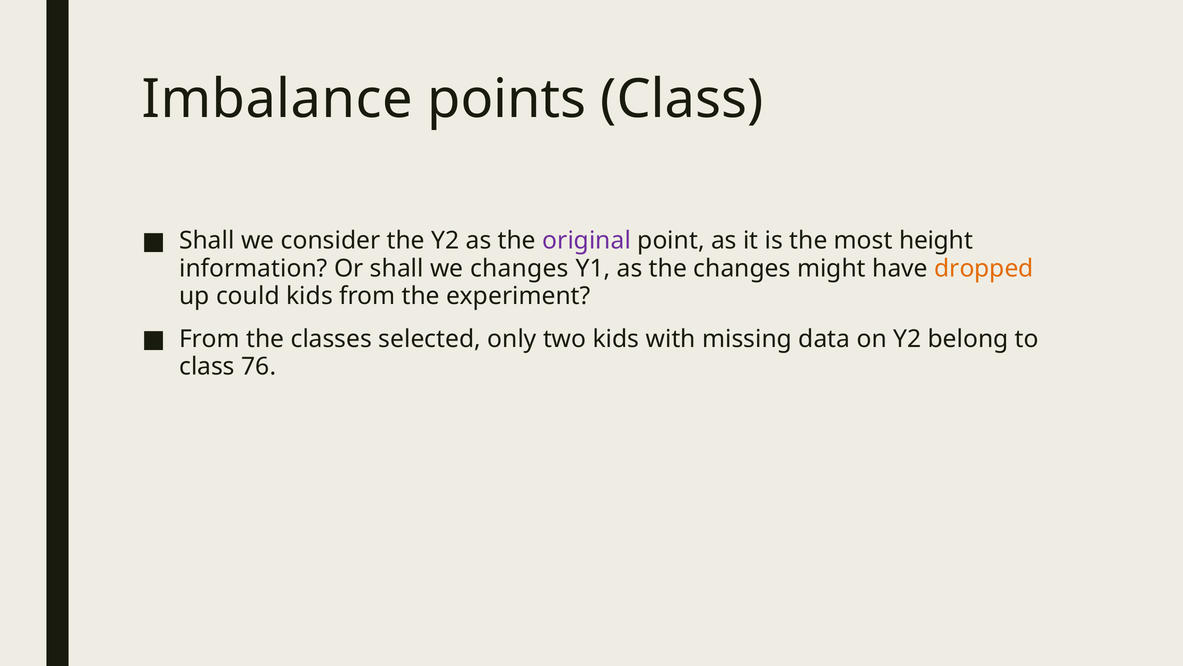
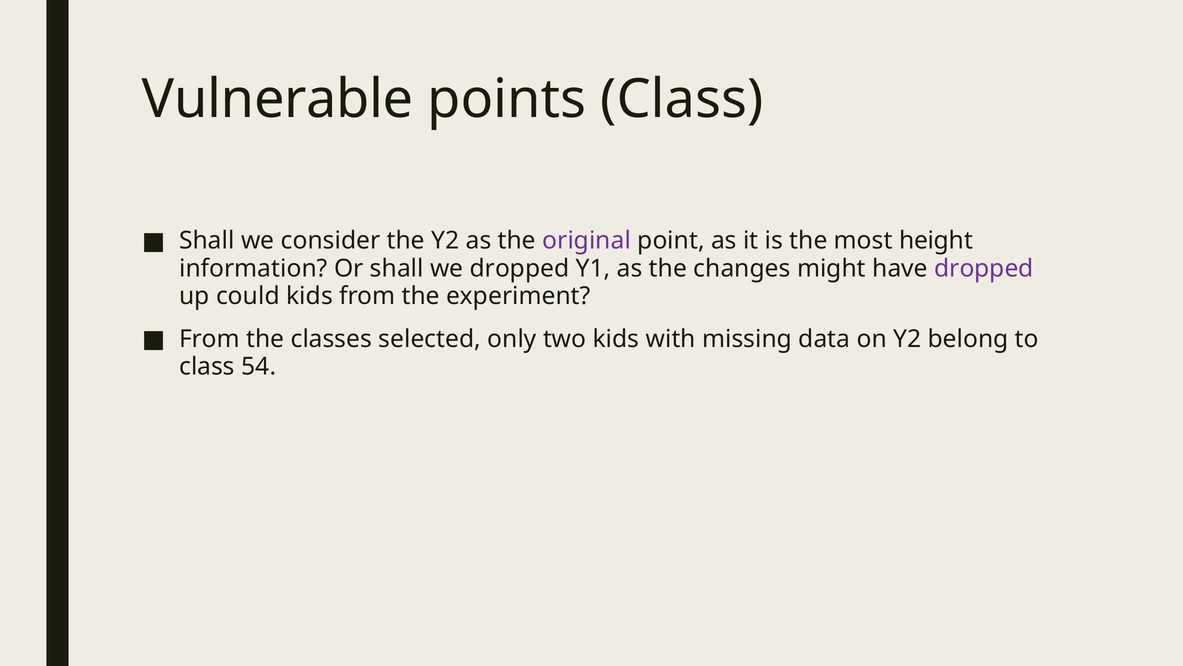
Imbalance: Imbalance -> Vulnerable (278, 99)
we changes: changes -> dropped (520, 268)
dropped colour: orange -> purple (984, 268)
76: 76 -> 54 (259, 366)
